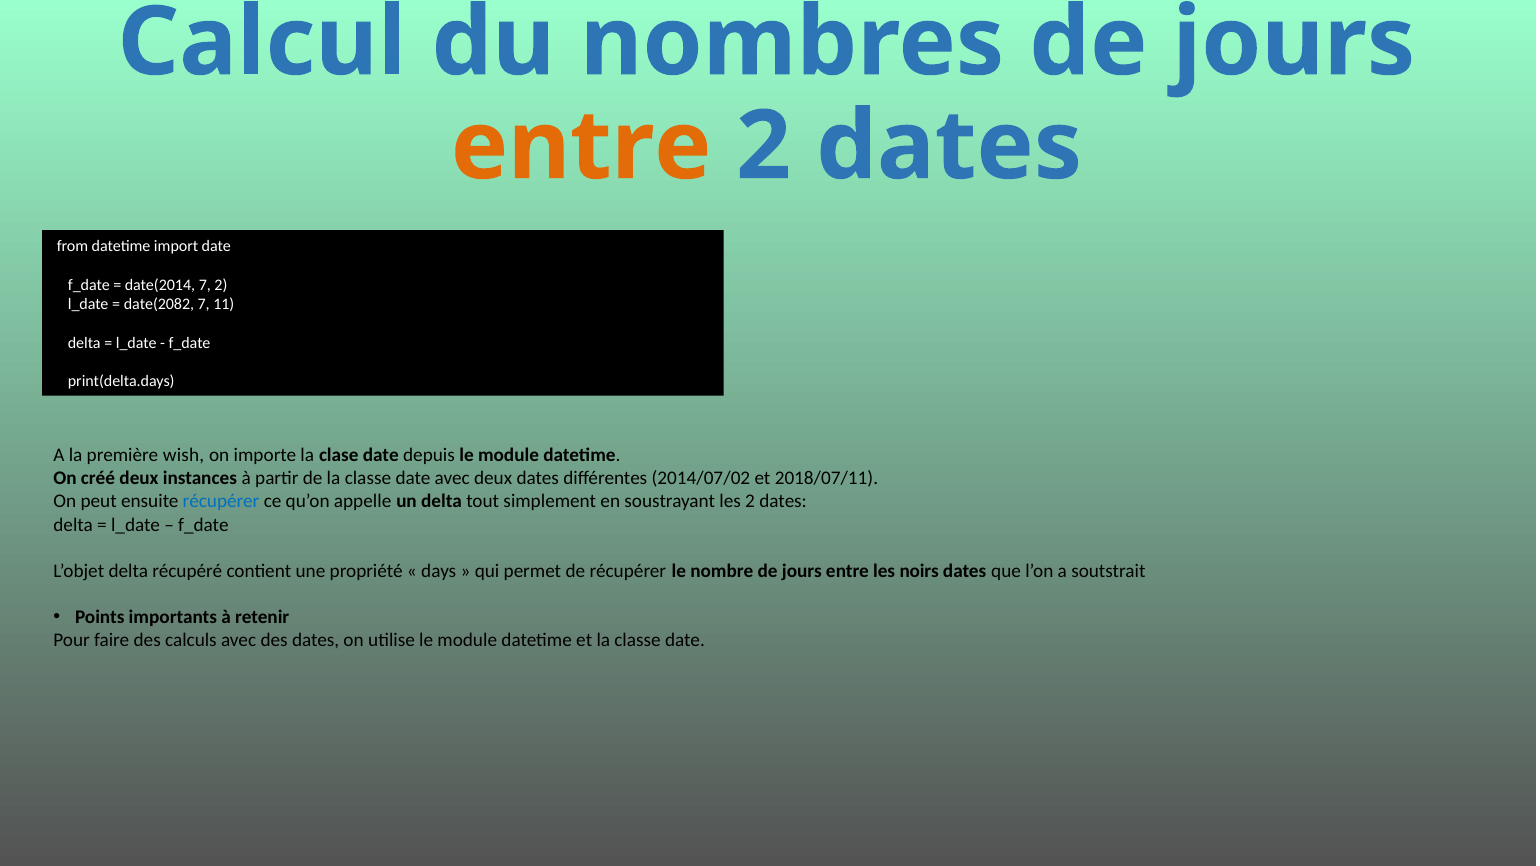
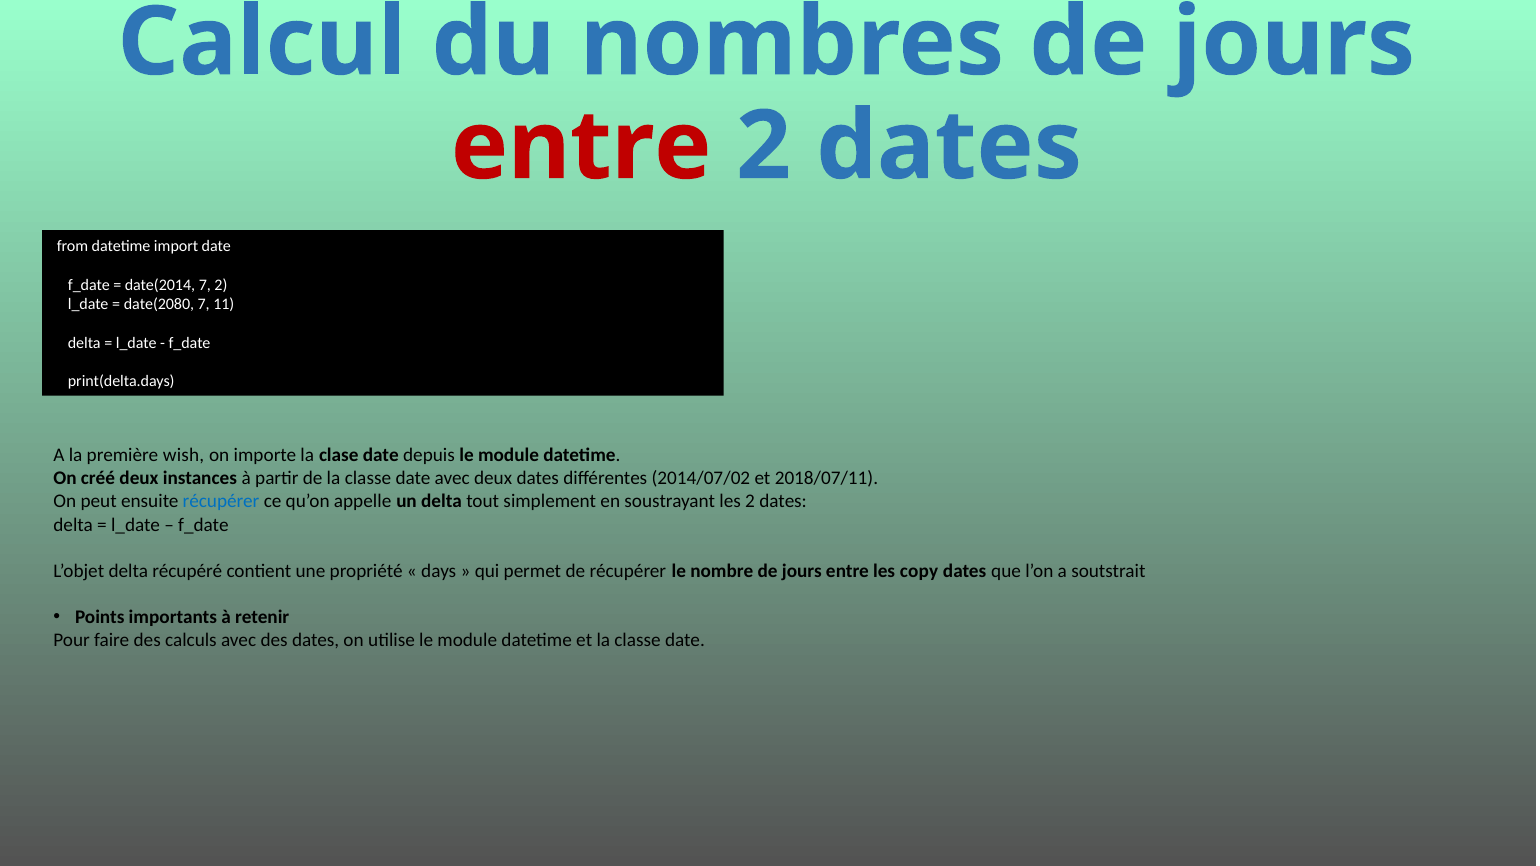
entre colour: orange -> red (581, 146)
date(2082: date(2082 -> date(2080 (159, 305)
noirs: noirs -> copy (919, 571)
